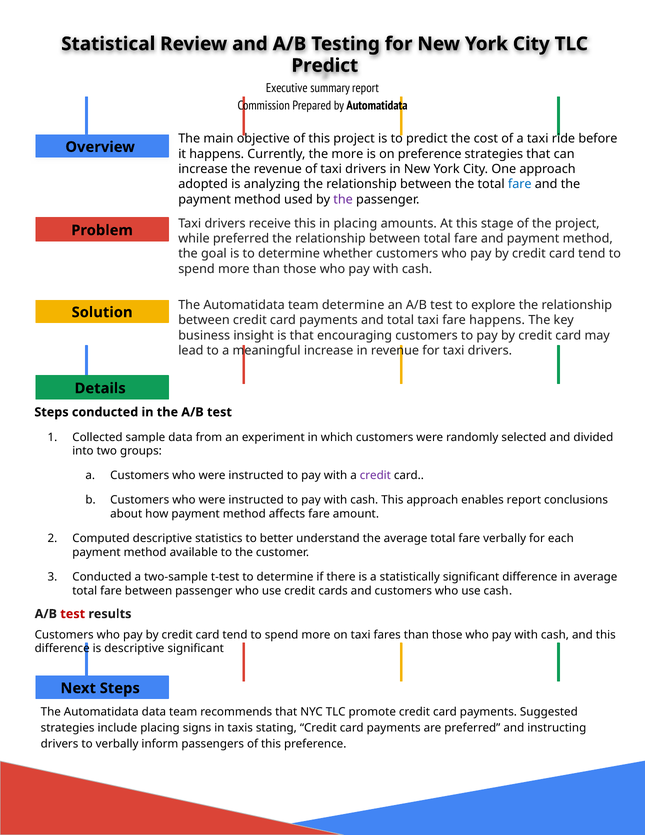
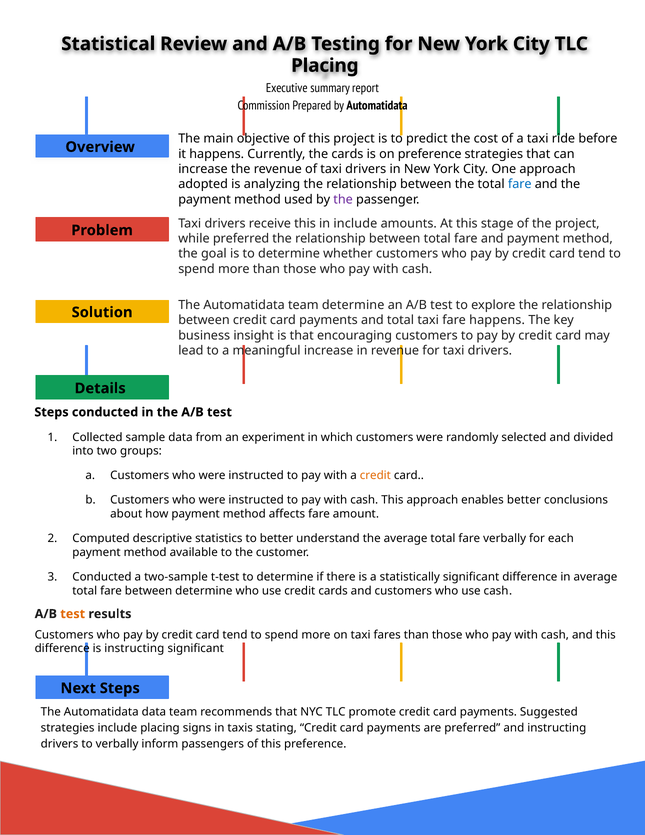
Predict: Predict -> Placing (325, 65)
the more: more -> cards (347, 154)
in placing: placing -> include (355, 223)
credit colour: purple -> orange (375, 475)
enables report: report -> better (524, 500)
between passenger: passenger -> determine (204, 591)
test colour: red -> orange (73, 614)
is descriptive: descriptive -> instructing (134, 648)
